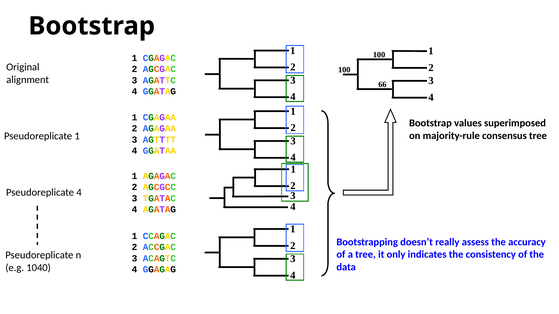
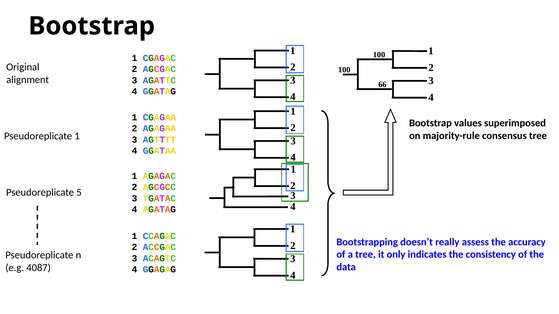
Pseudoreplicate 4: 4 -> 5 (79, 193)
1040: 1040 -> 4087 (39, 268)
